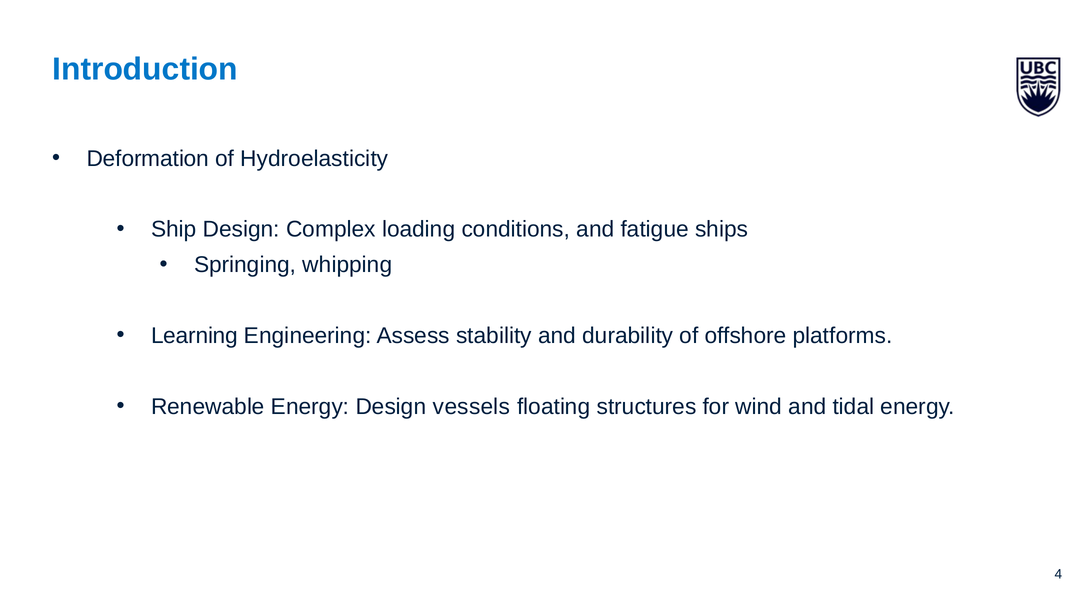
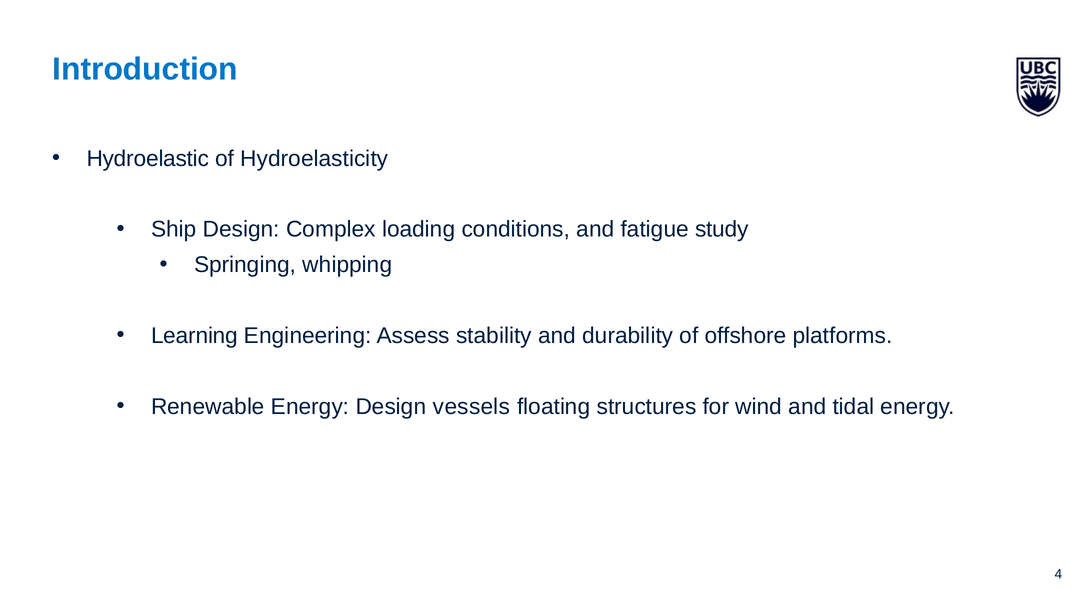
Deformation: Deformation -> Hydroelastic (148, 159)
ships: ships -> study (722, 230)
